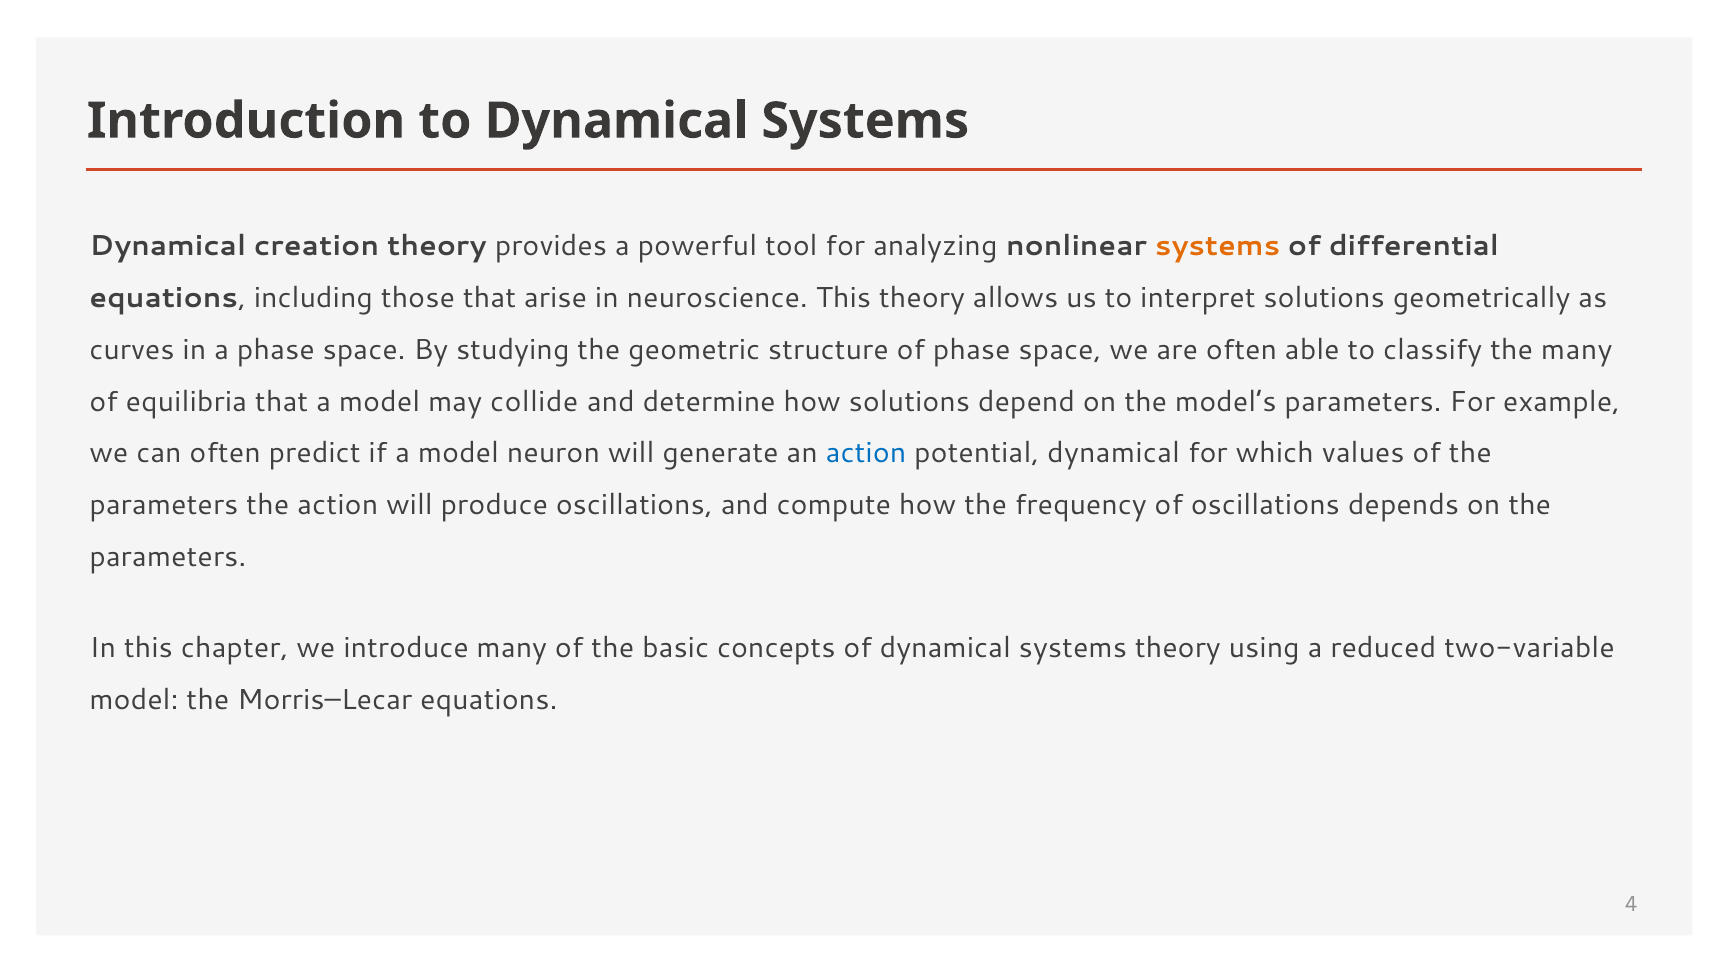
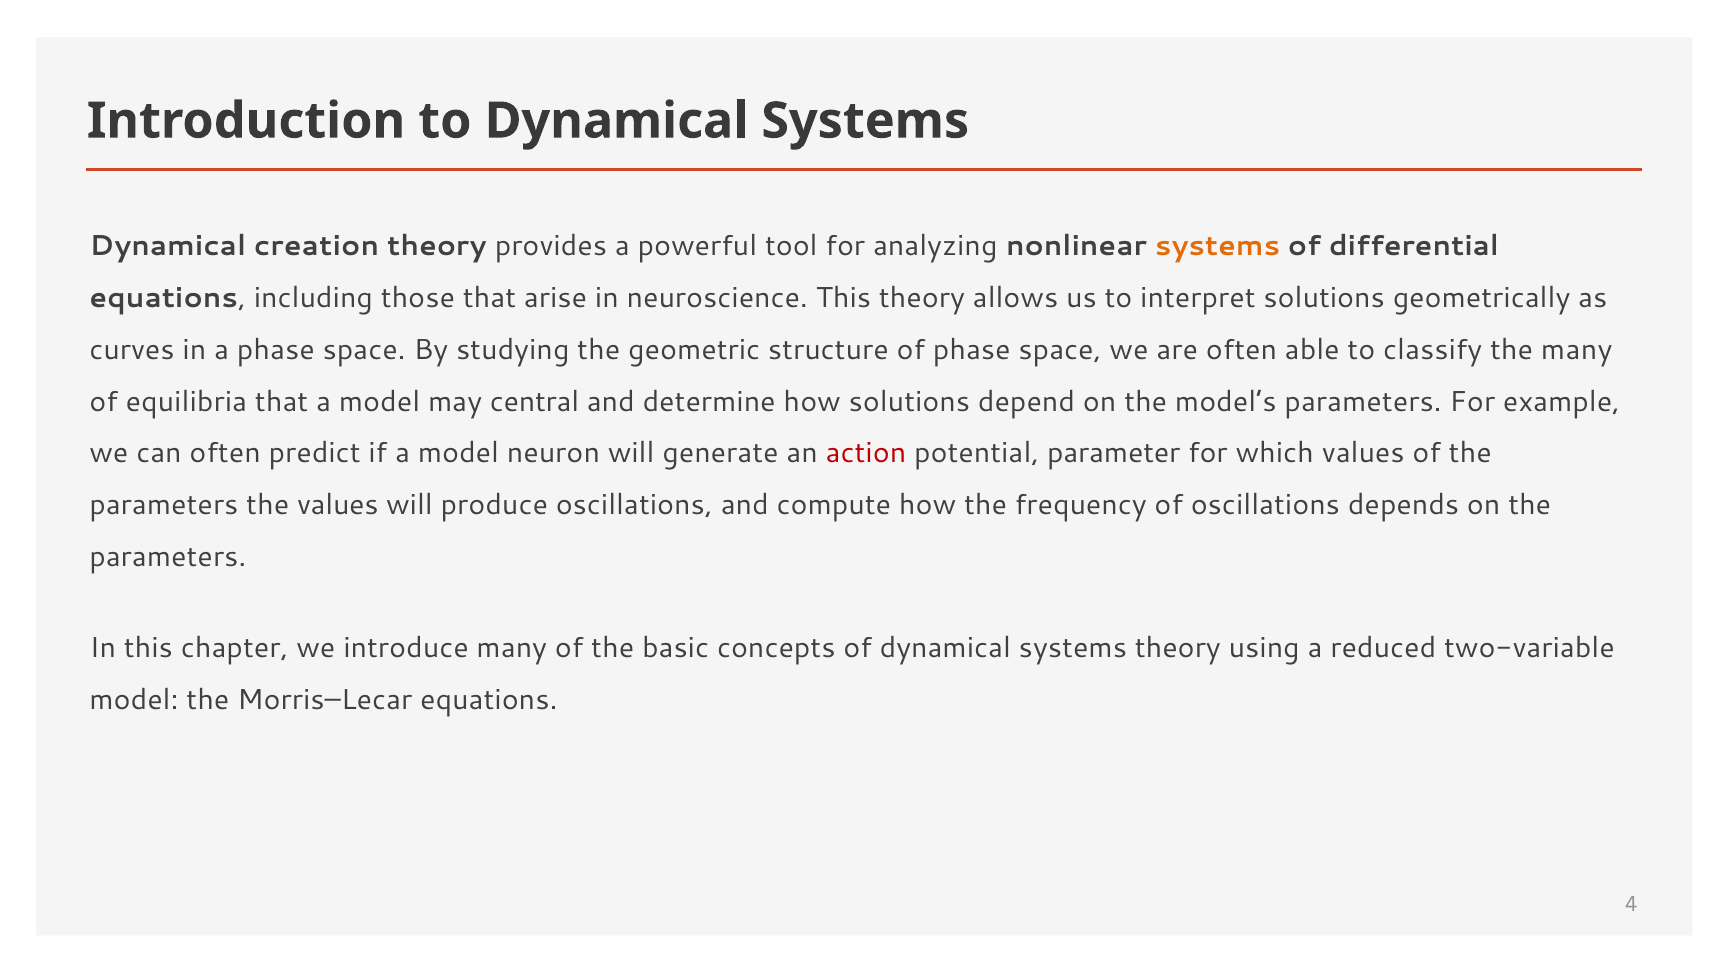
collide: collide -> central (535, 402)
action colour: blue -> red (866, 453)
potential dynamical: dynamical -> parameter (1114, 453)
the action: action -> values (338, 505)
